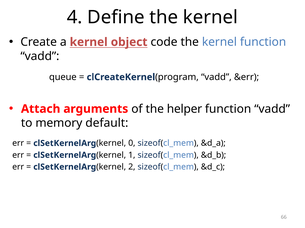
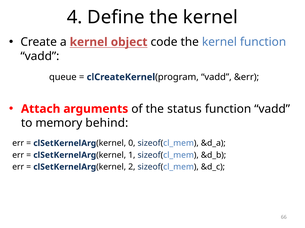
helper: helper -> status (184, 109)
default: default -> behind (107, 123)
